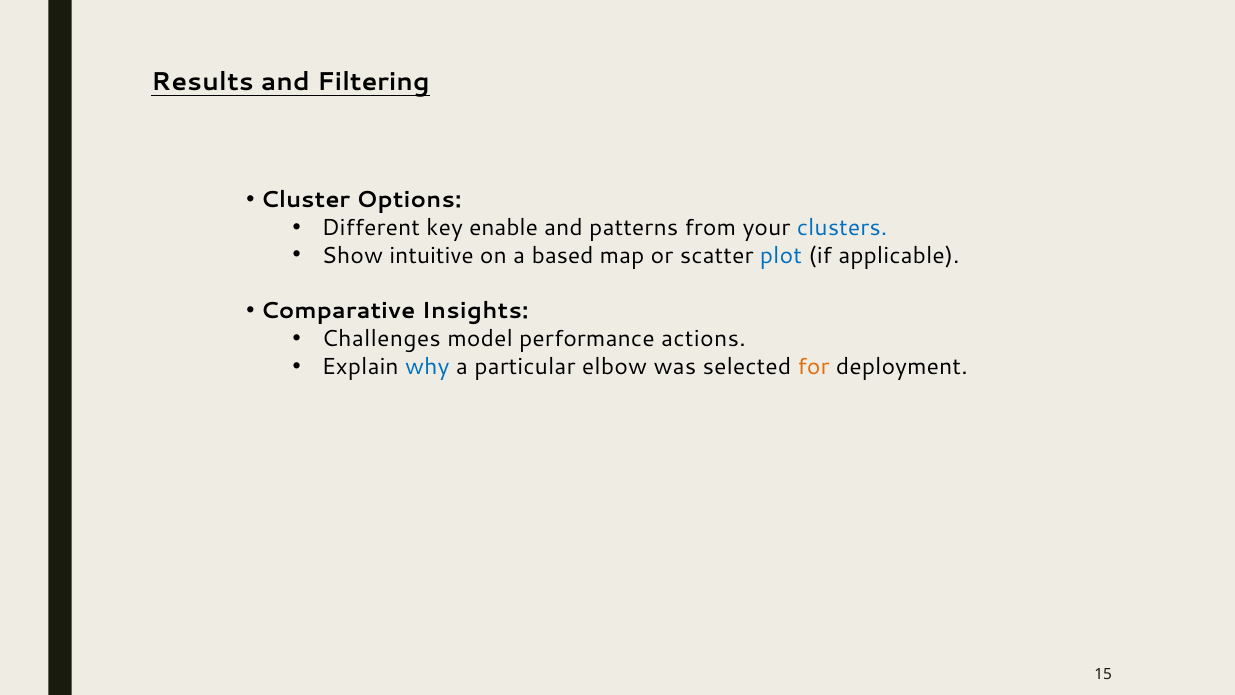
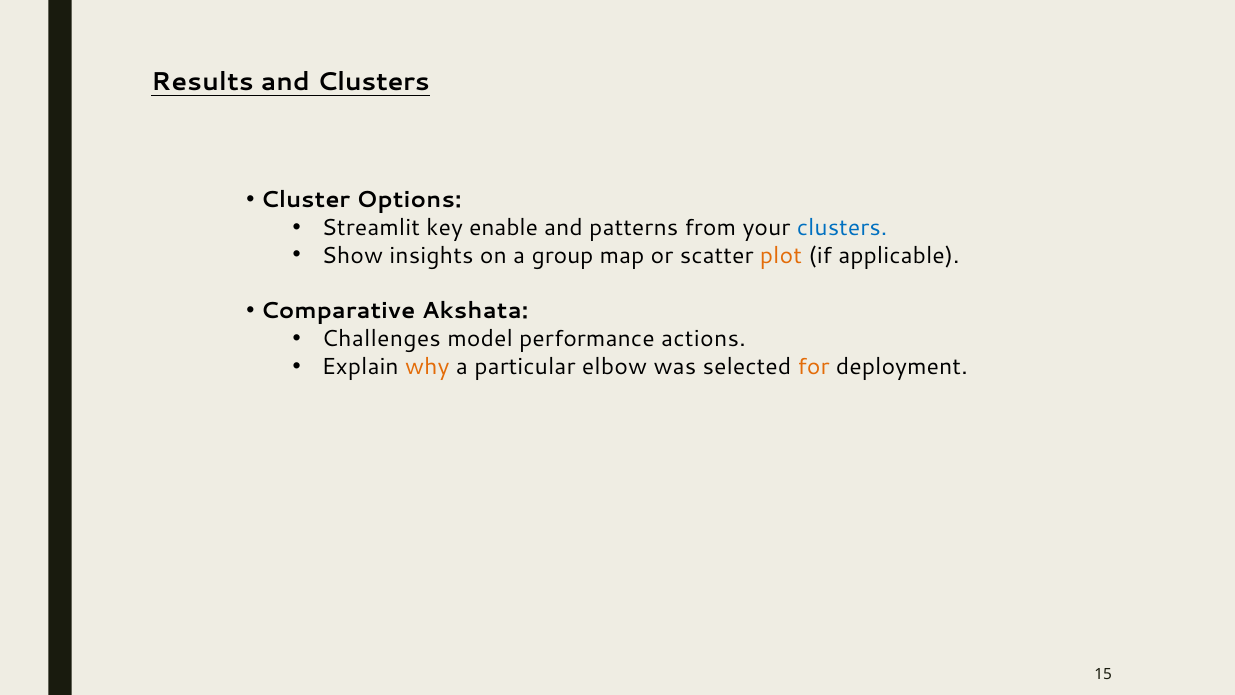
and Filtering: Filtering -> Clusters (373, 82)
Different: Different -> Streamlit (371, 228)
intuitive: intuitive -> insights (432, 255)
based: based -> group (563, 255)
plot colour: blue -> orange (781, 255)
Insights: Insights -> Akshata (475, 311)
why colour: blue -> orange (427, 367)
